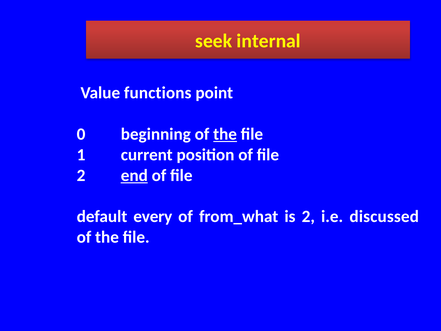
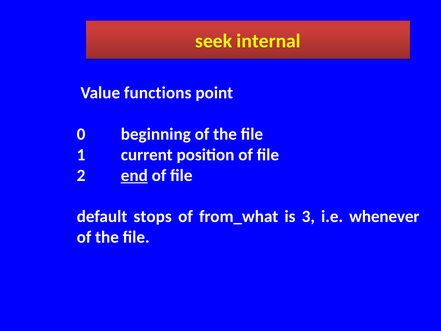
the underline: present -> none (225, 134)
every: every -> stops (153, 216)
is 2: 2 -> 3 (308, 216)
discussed: discussed -> whenever (384, 216)
